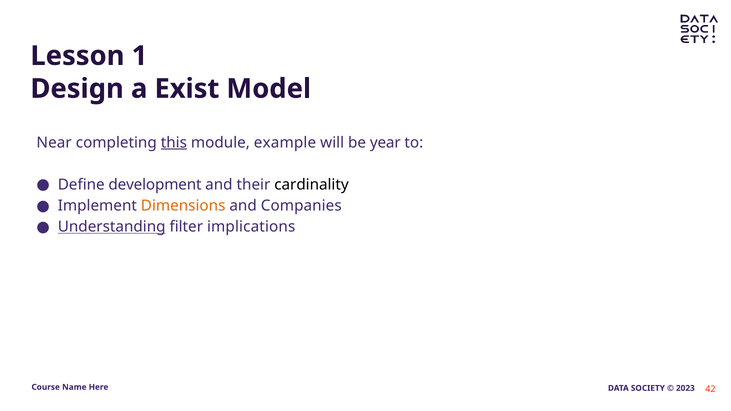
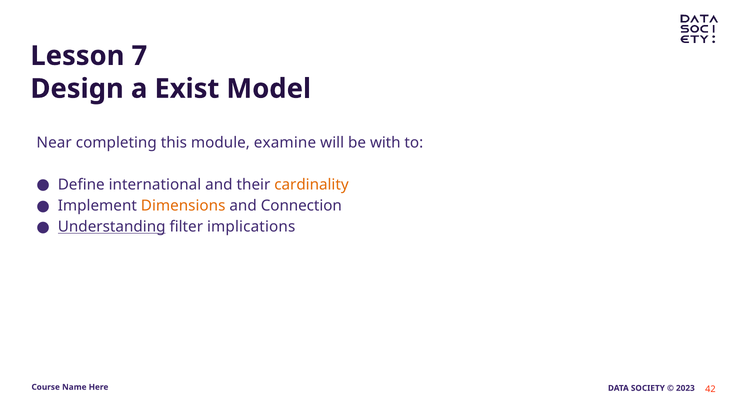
1: 1 -> 7 (139, 56)
this underline: present -> none (174, 143)
example: example -> examine (285, 143)
year: year -> with (385, 143)
development: development -> international (155, 185)
cardinality colour: black -> orange (311, 185)
Companies: Companies -> Connection (301, 206)
